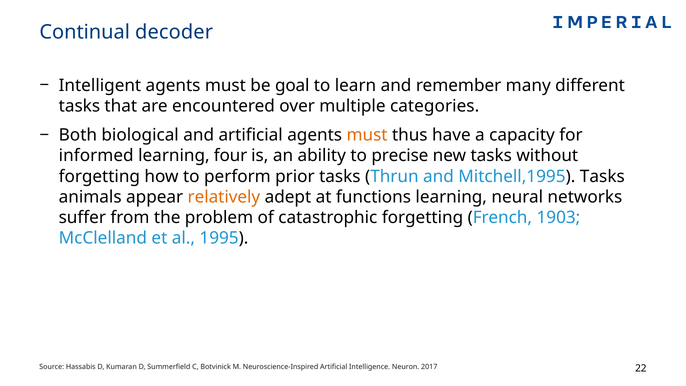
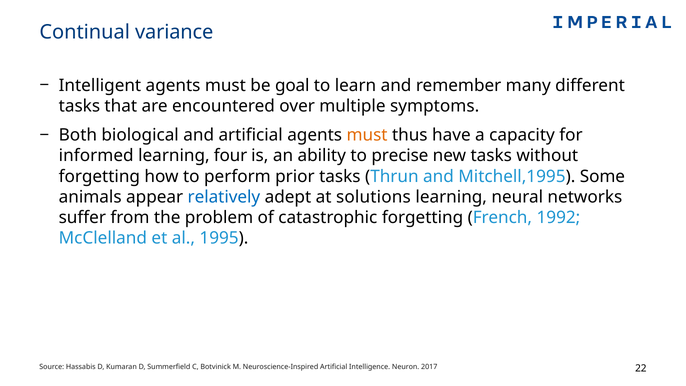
decoder: decoder -> variance (174, 32)
categories: categories -> symptoms (435, 106)
Mitchell,1995 Tasks: Tasks -> Some (602, 176)
relatively colour: orange -> blue (224, 197)
functions: functions -> solutions (373, 197)
1903: 1903 -> 1992 (558, 217)
